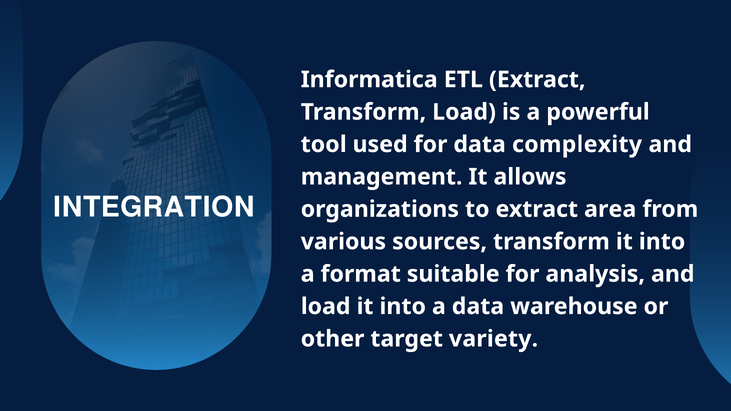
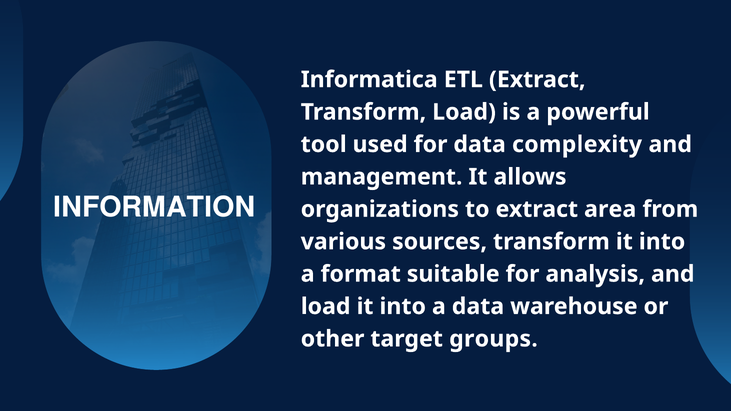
INTEGRATION: INTEGRATION -> INFORMATION (154, 207)
variety: variety -> groups (493, 339)
